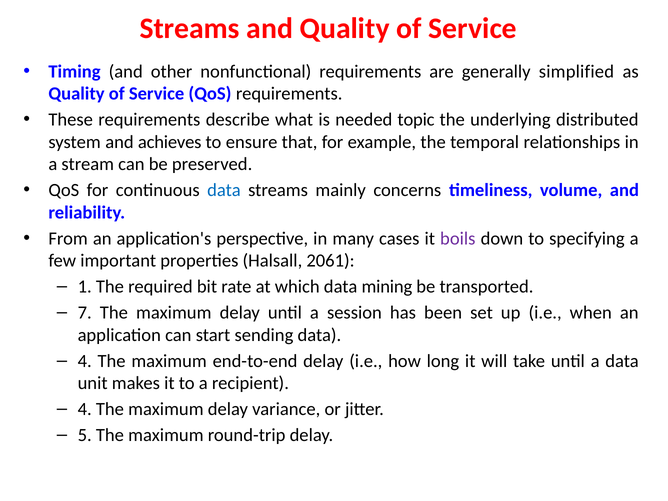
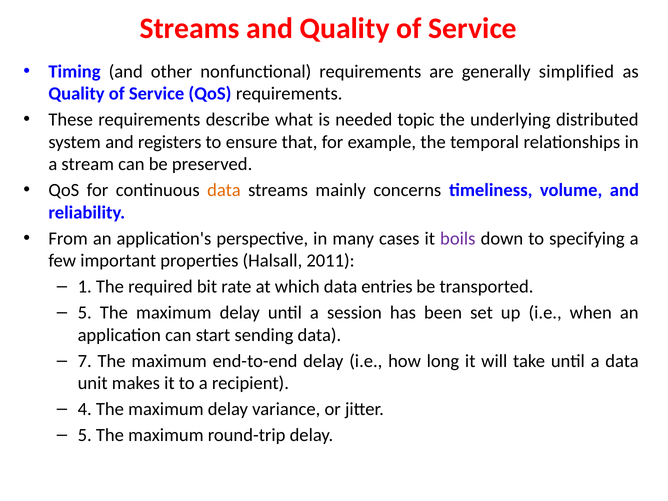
achieves: achieves -> registers (170, 142)
data colour: blue -> orange (224, 190)
2061: 2061 -> 2011 (331, 261)
mining: mining -> entries (387, 287)
7: 7 -> 5 (85, 313)
4: 4 -> 7 (85, 361)
